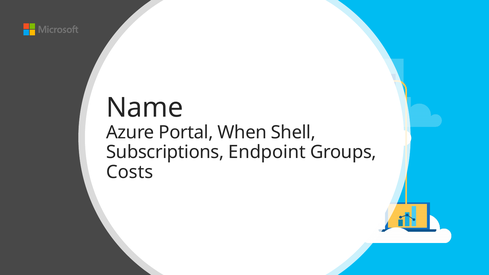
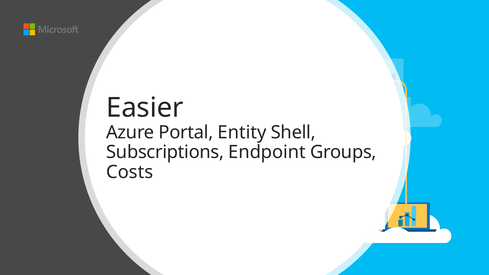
Name: Name -> Easier (145, 108)
When: When -> Entity (242, 132)
